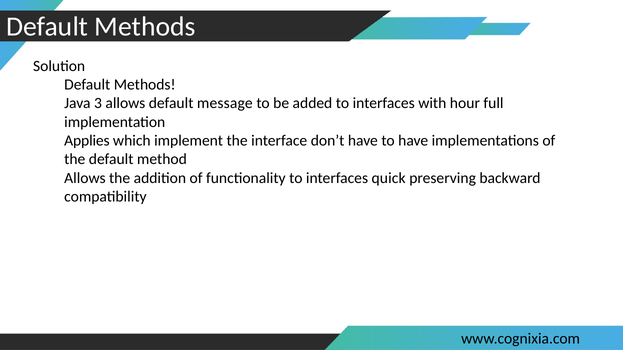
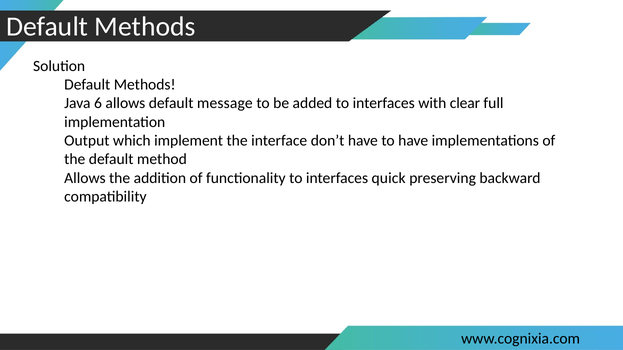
3: 3 -> 6 (98, 103)
hour: hour -> clear (465, 103)
Applies: Applies -> Output (87, 141)
